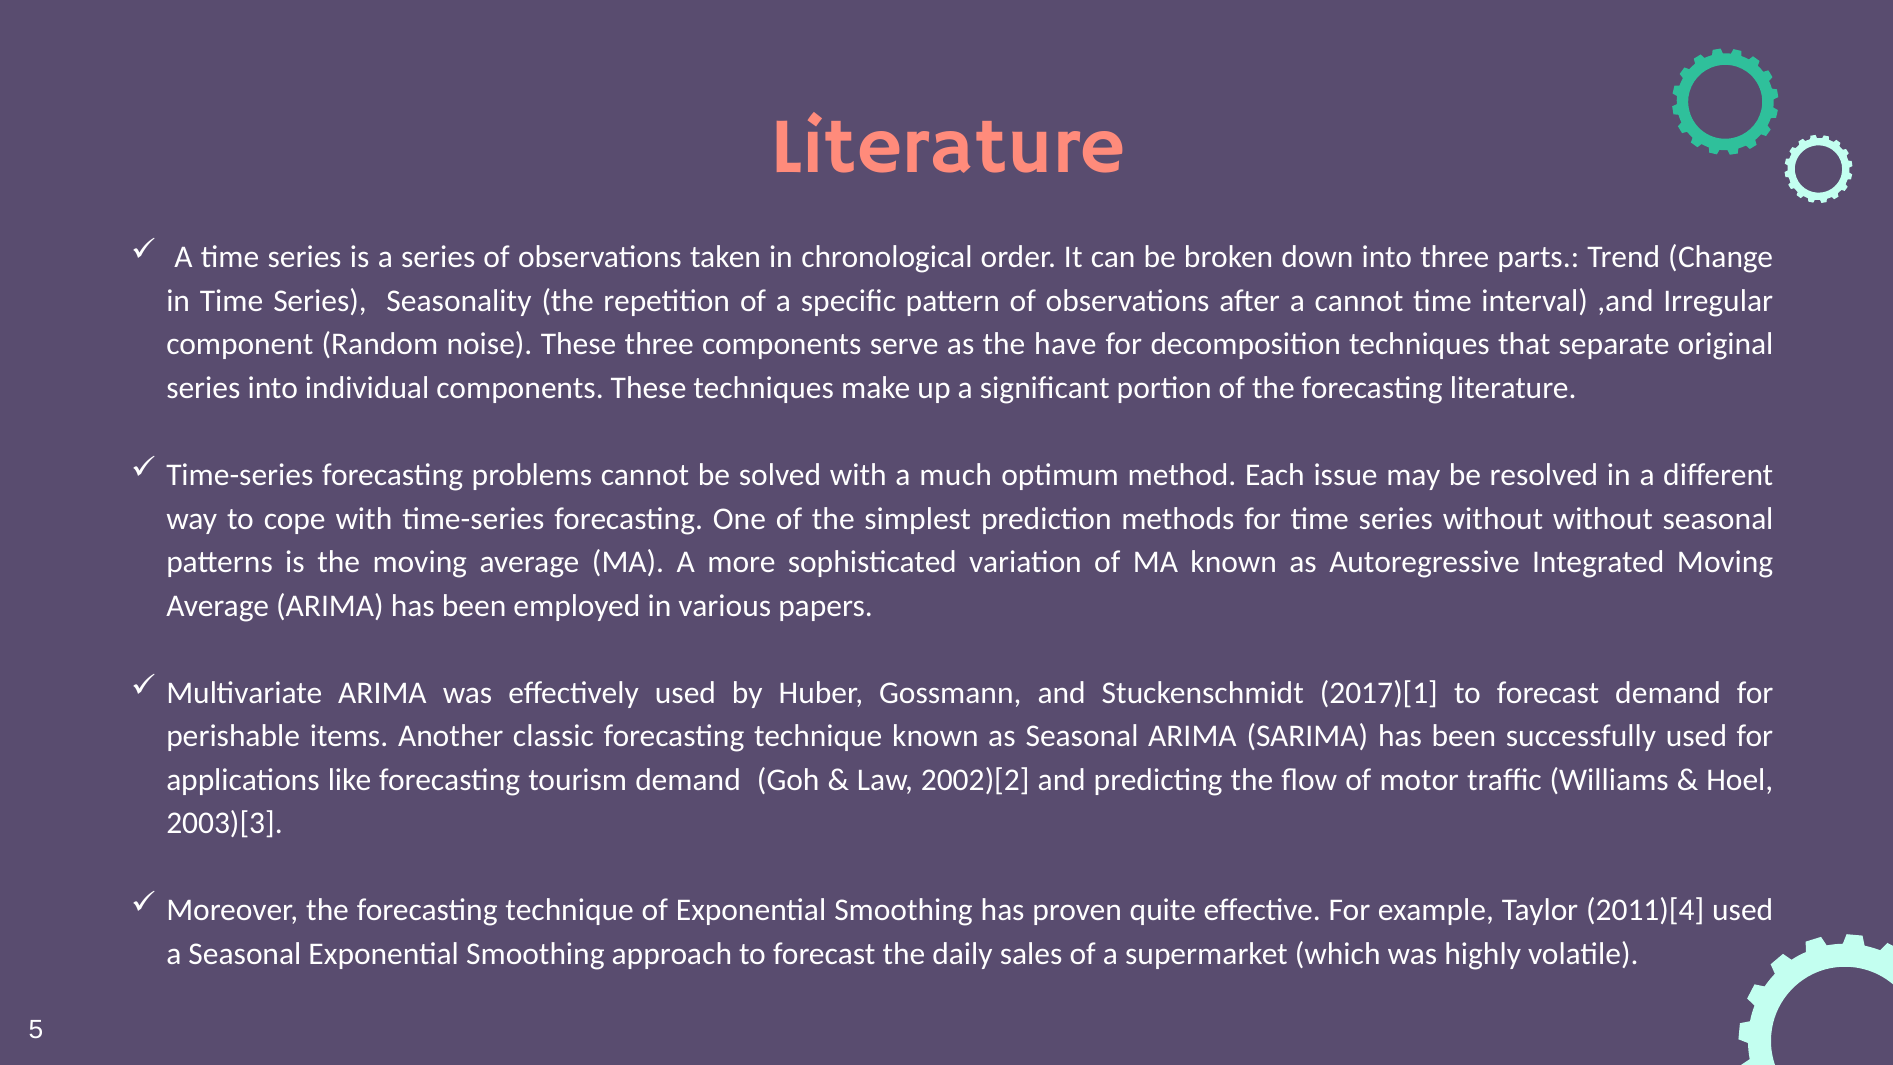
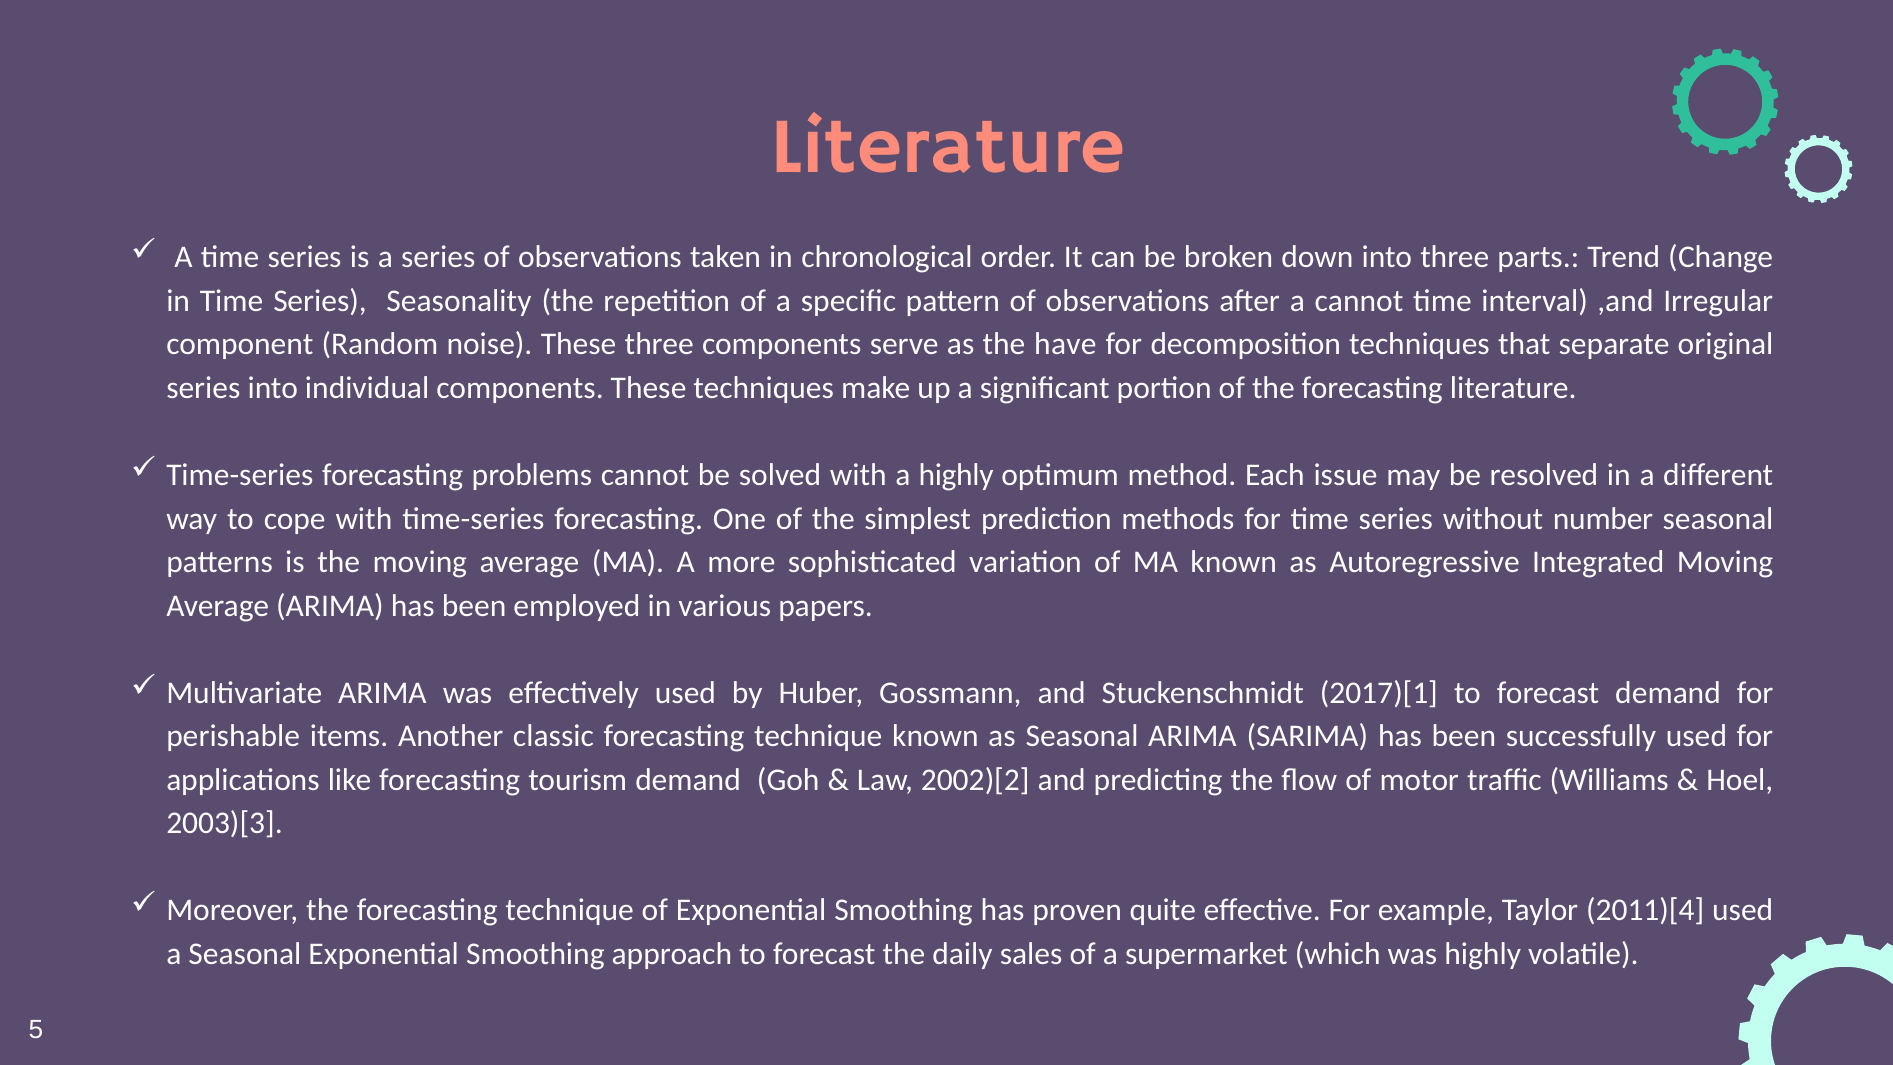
a much: much -> highly (956, 475)
without without: without -> number (1603, 519)
